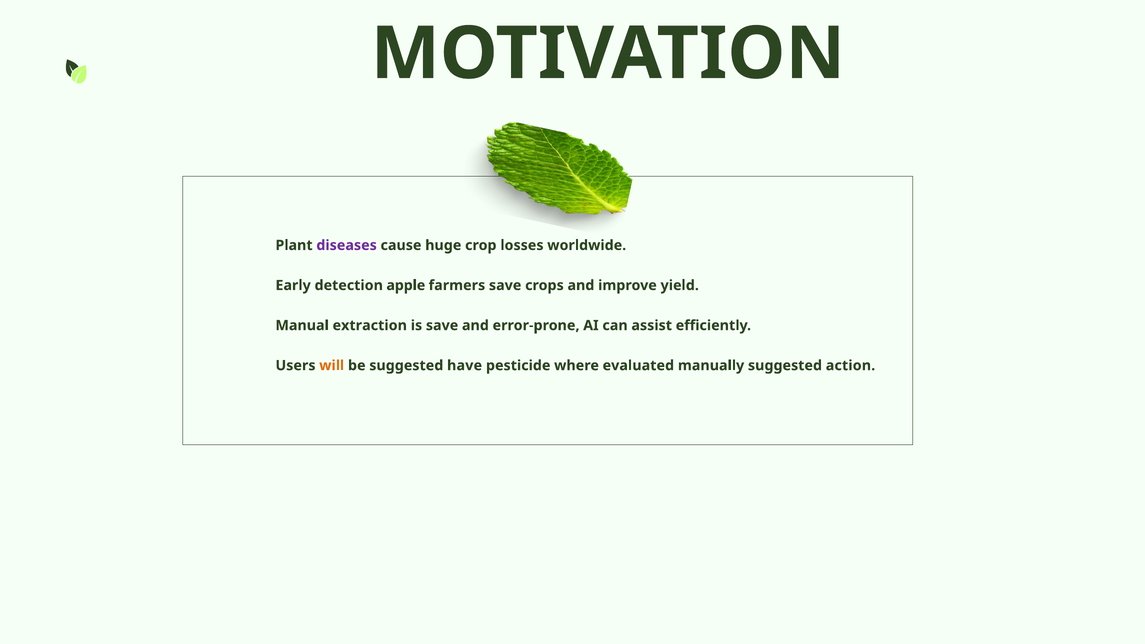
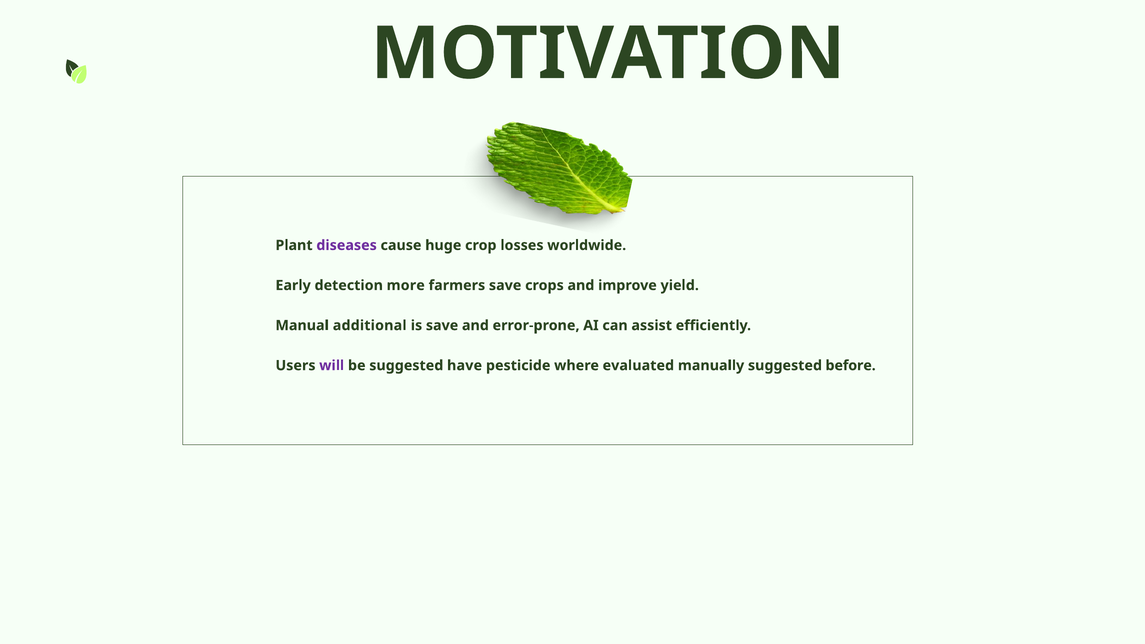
apple: apple -> more (406, 285)
extraction: extraction -> additional (370, 325)
will colour: orange -> purple (332, 366)
action: action -> before (851, 366)
